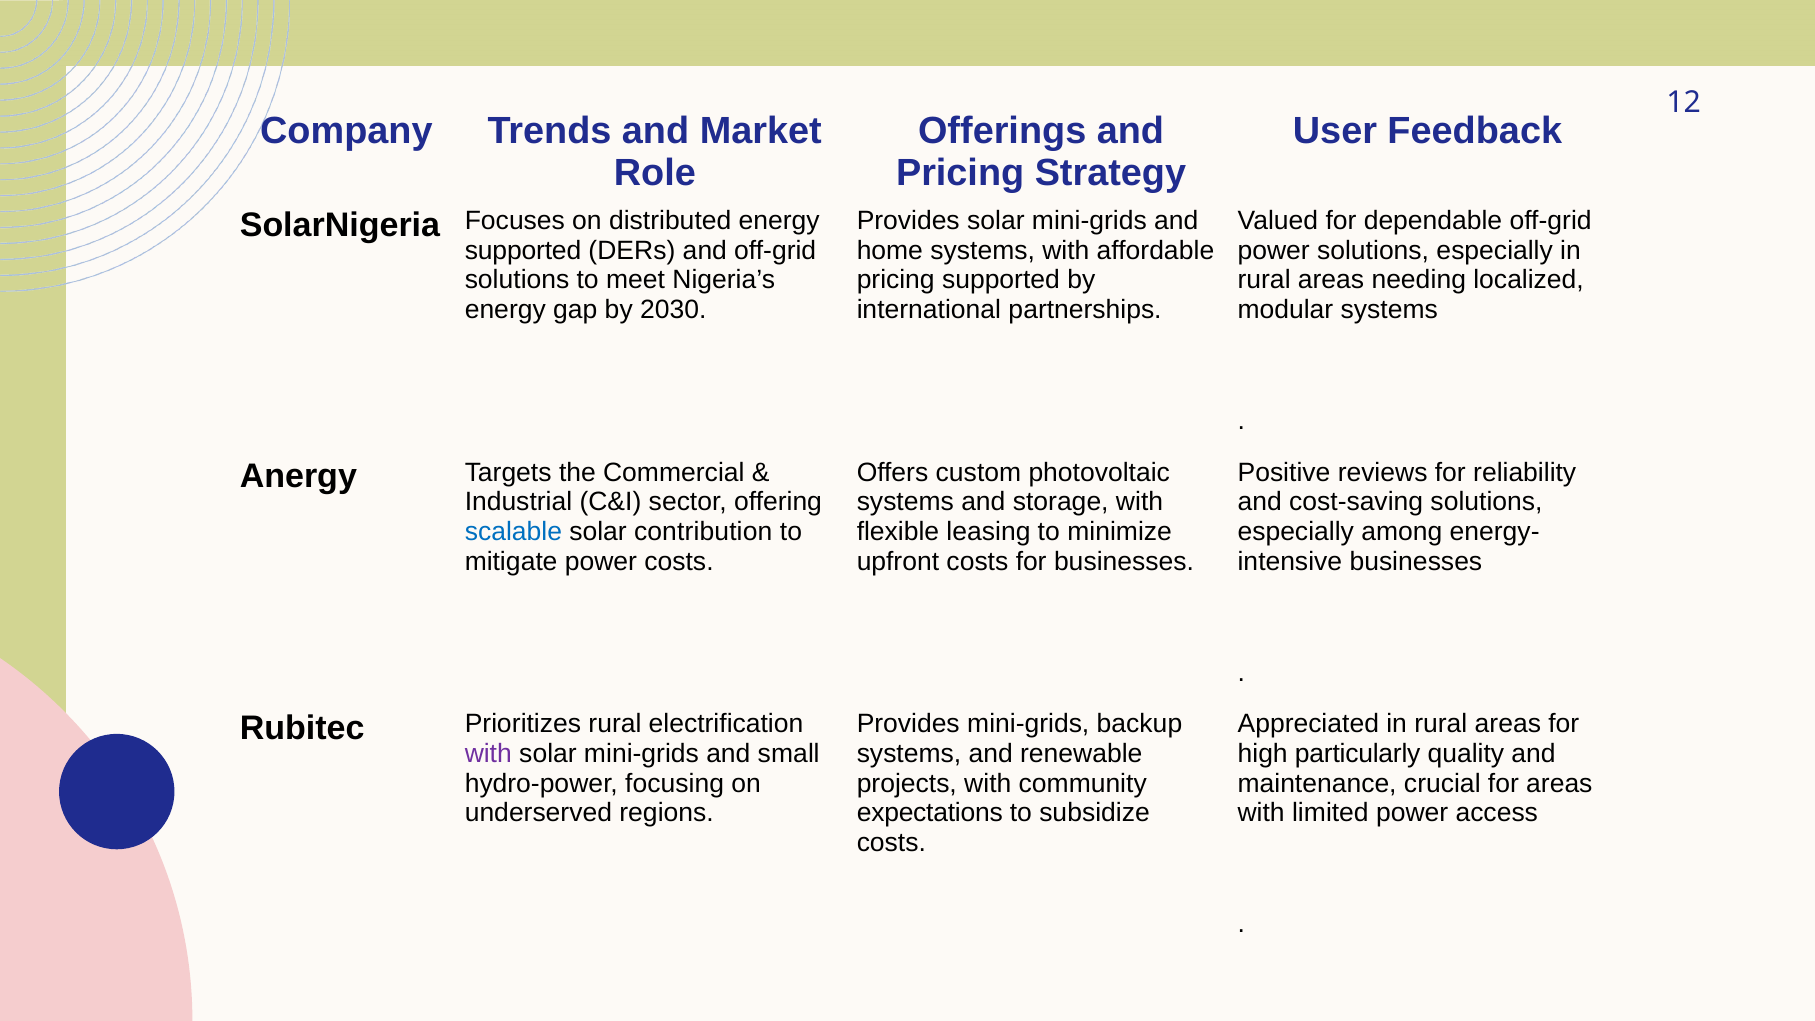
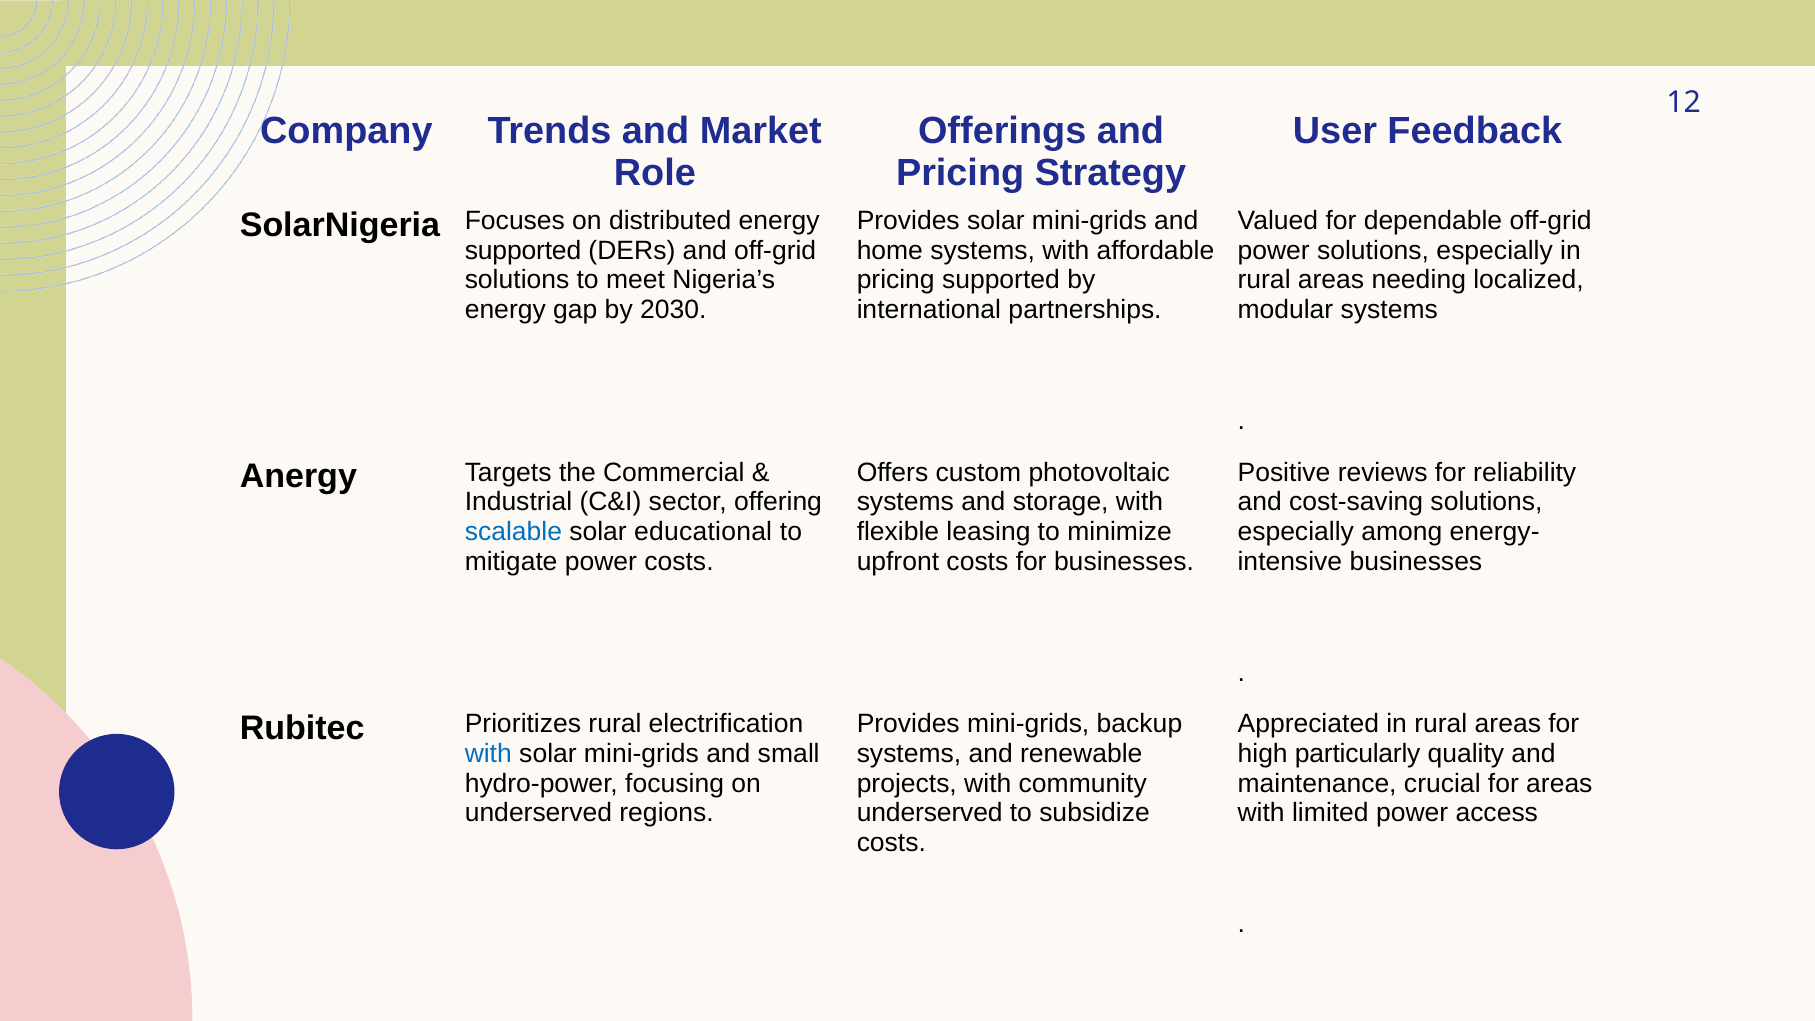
contribution: contribution -> educational (703, 532)
with colour: purple -> blue (488, 754)
expectations: expectations -> underserved (930, 813)
